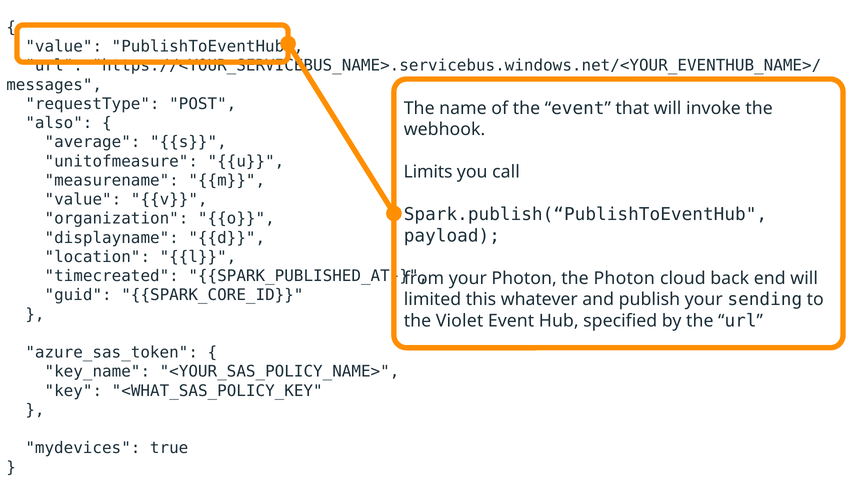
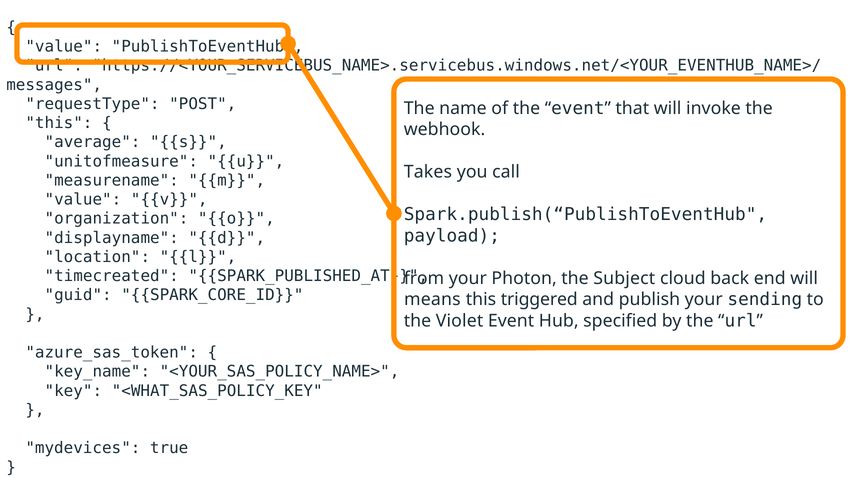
also: also -> this (59, 123)
Limits: Limits -> Takes (428, 172)
the Photon: Photon -> Subject (624, 278)
limited: limited -> means (432, 300)
whatever: whatever -> triggered (539, 300)
